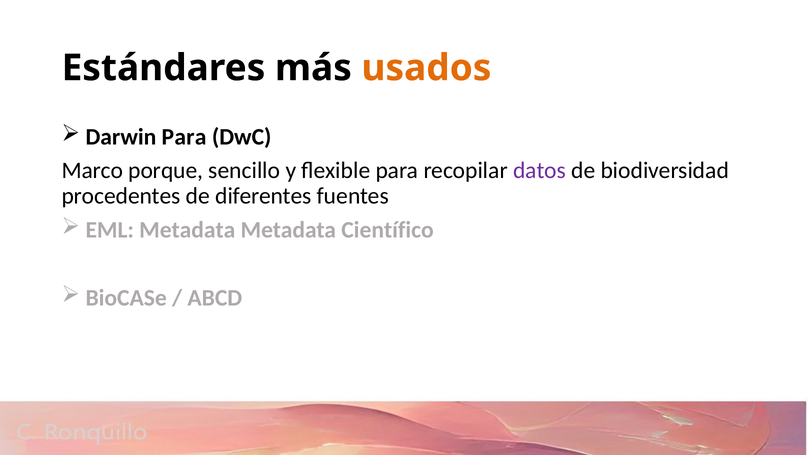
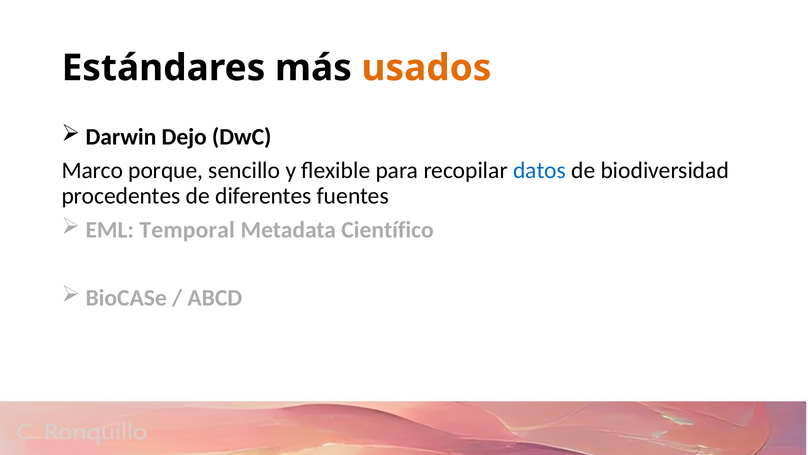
Darwin Para: Para -> Dejo (184, 137)
datos colour: purple -> blue (540, 170)
EML Metadata: Metadata -> Temporal (187, 230)
